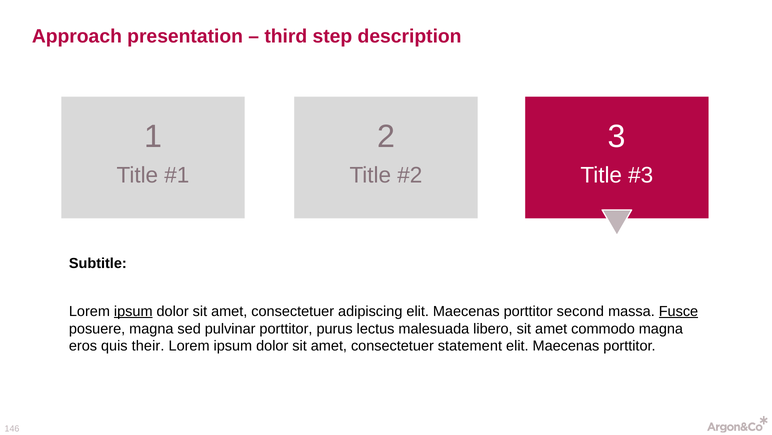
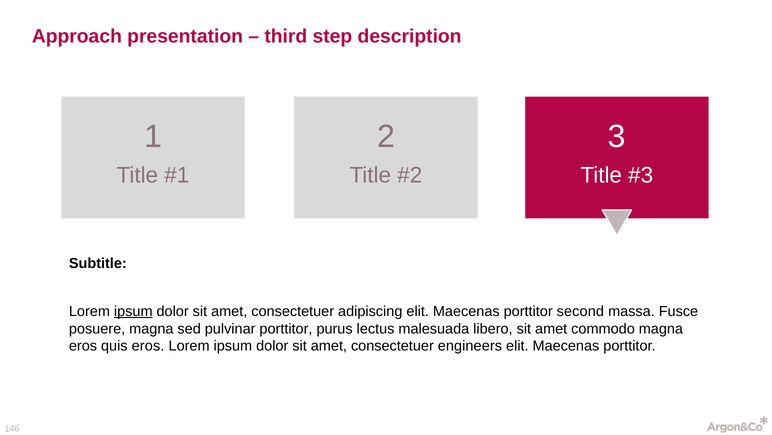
Fusce underline: present -> none (678, 311)
quis their: their -> eros (148, 346)
statement: statement -> engineers (470, 346)
